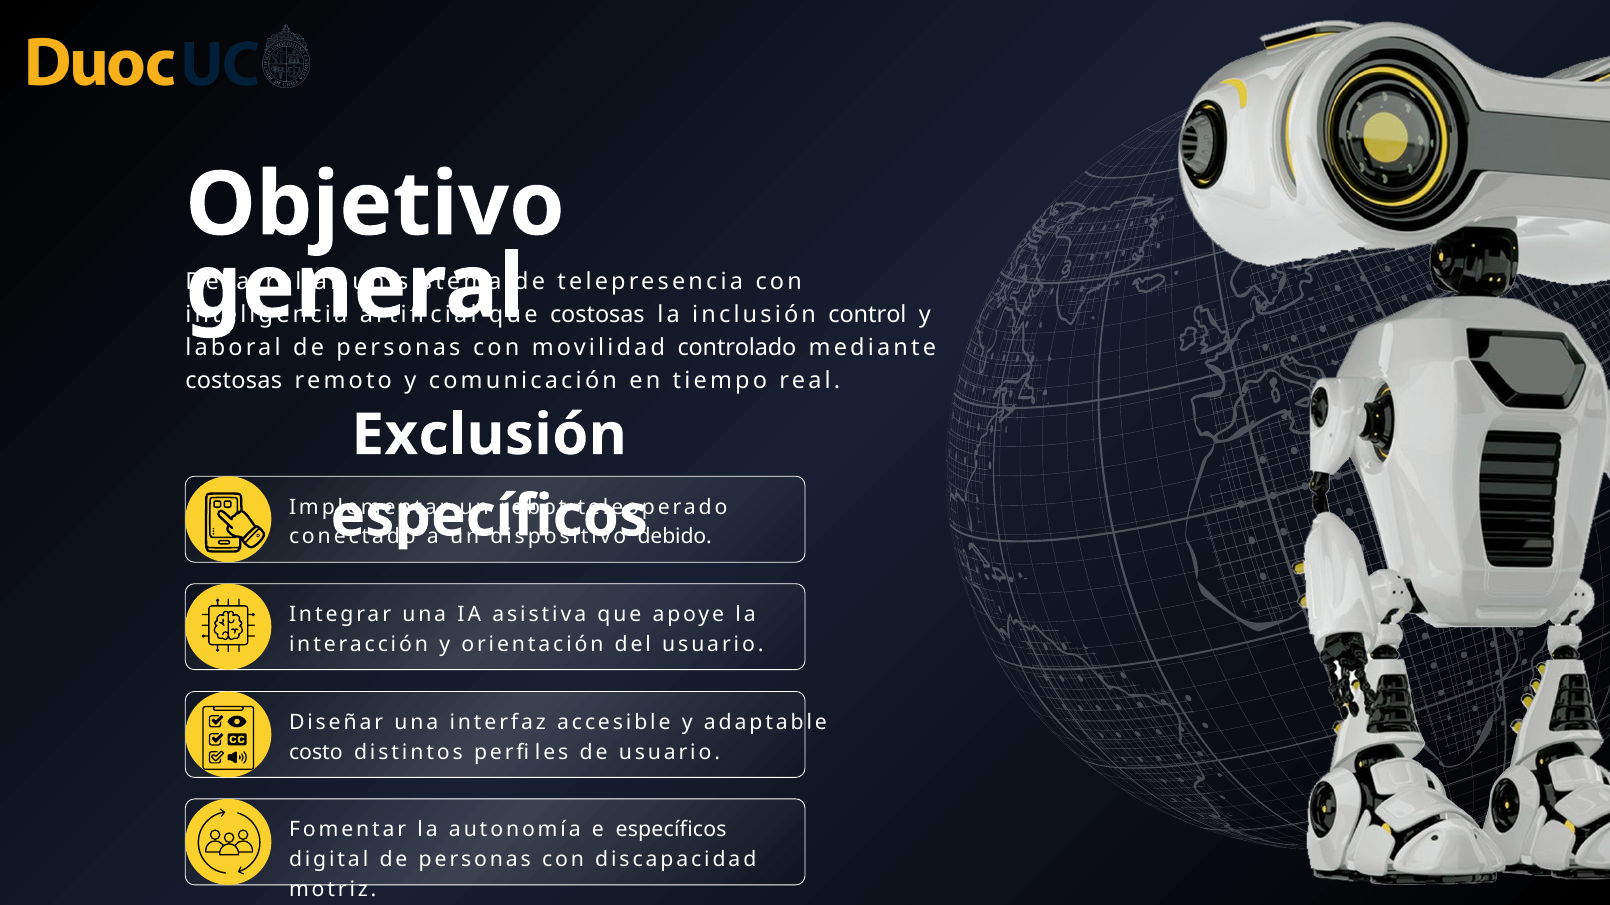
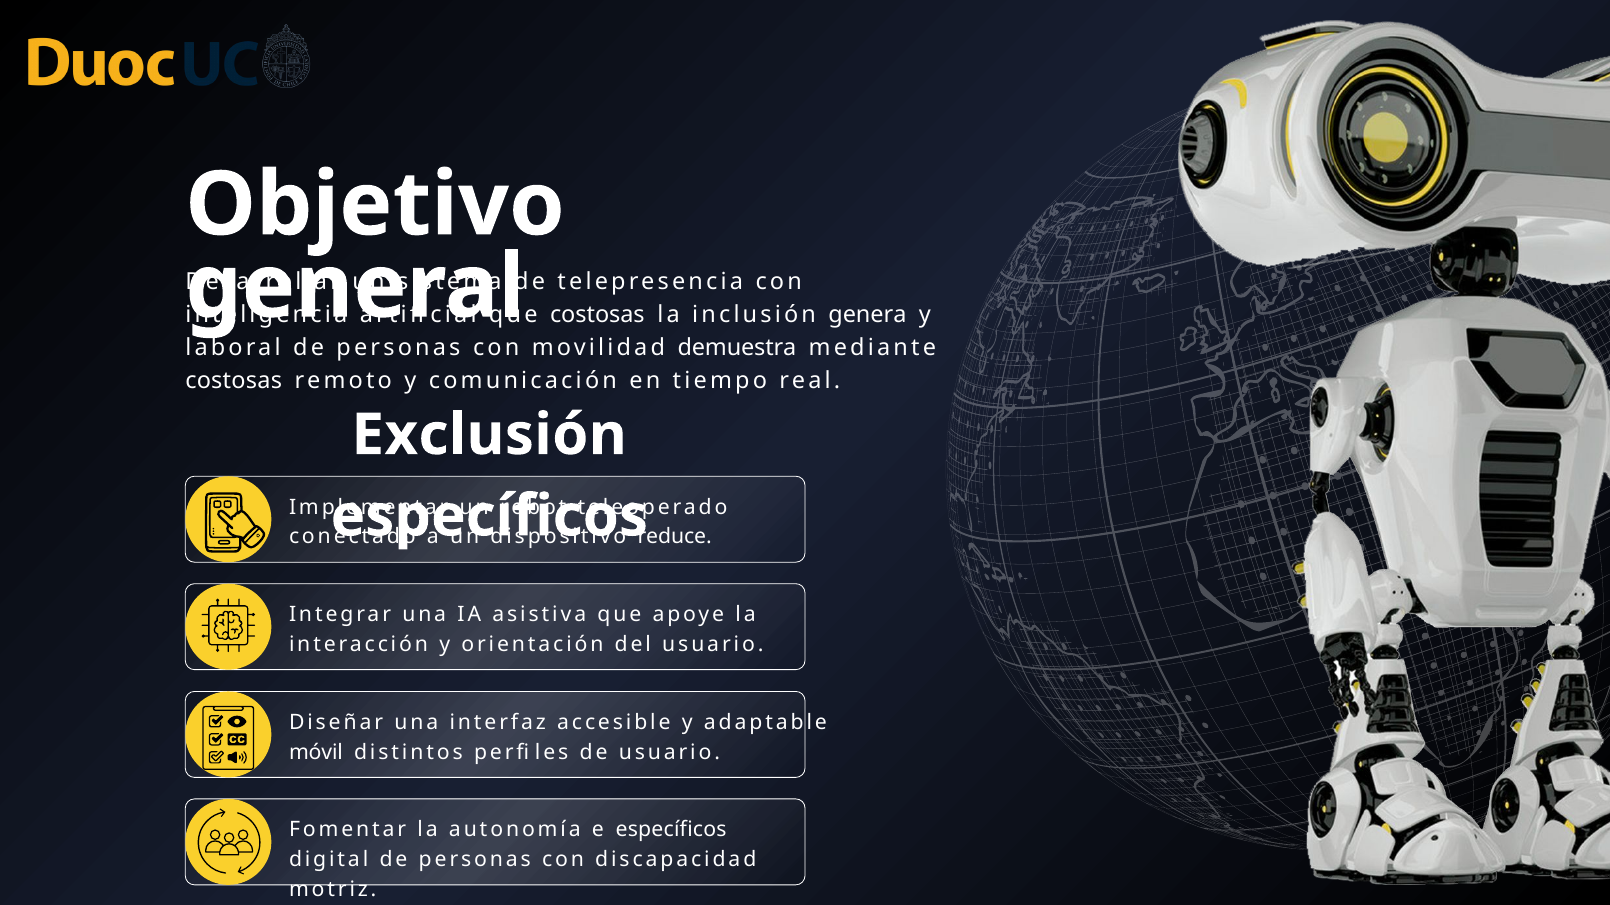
control: control -> genera (867, 315)
controlado: controlado -> demuestra (737, 348)
debido: debido -> reduce (675, 537)
costo: costo -> móvil (316, 753)
